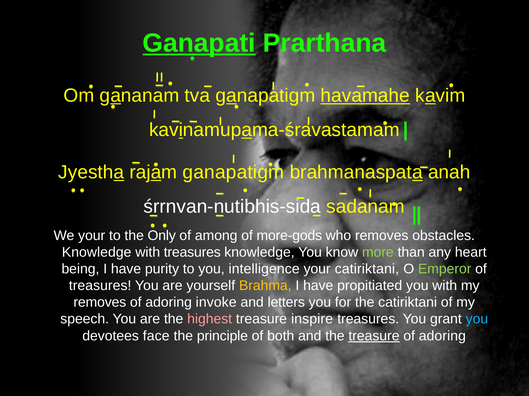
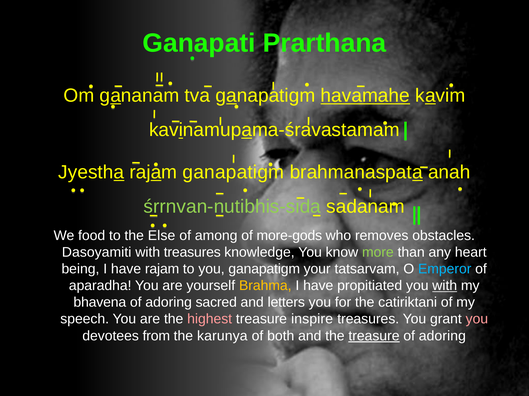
Ganapati underline: present -> none (199, 43)
śrrnvan-nutibhis-sida colour: white -> light green (232, 207)
We your: your -> food (92, 236)
Only: Only -> Else (162, 236)
Knowledge: Knowledge -> Dasoyamiti (97, 253)
have purity: purity -> rajam (162, 269)
you intelligence: intelligence -> ganapatigm (264, 269)
your catiriktani: catiriktani -> tatsarvam (367, 269)
Emperor colour: light green -> light blue (445, 269)
treasures: treasures -> aparadha (100, 286)
with underline: none -> present (445, 286)
removes: removes -> bhavena (100, 303)
invoke: invoke -> sacred (216, 303)
you colour: light blue -> pink (477, 320)
face: face -> from (156, 336)
principle: principle -> karunya (222, 336)
